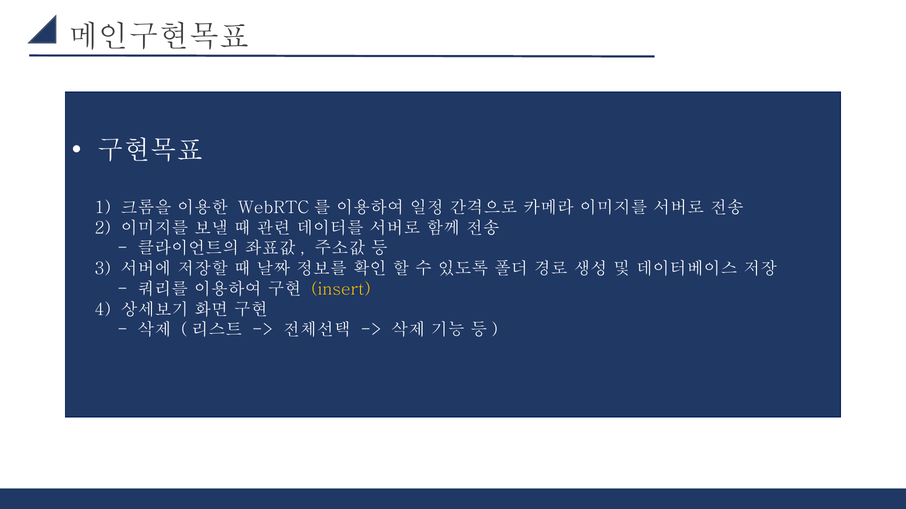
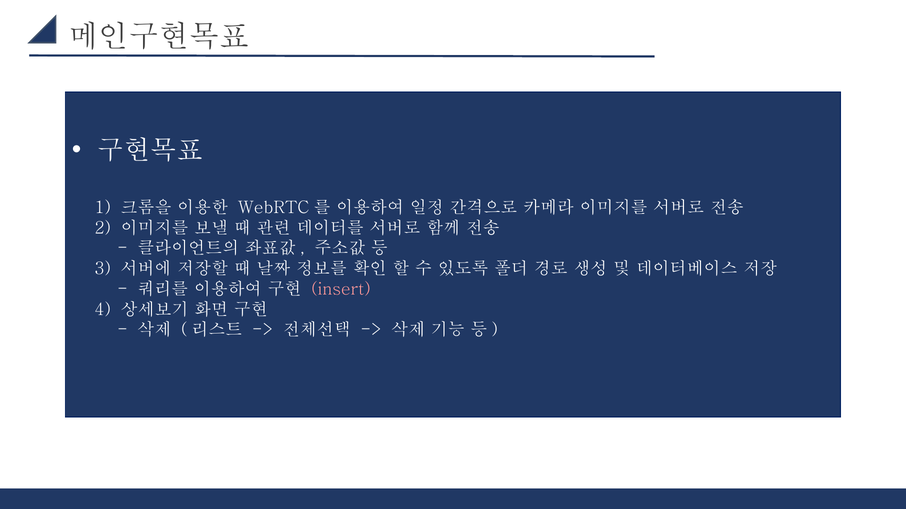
insert colour: yellow -> pink (341, 289)
